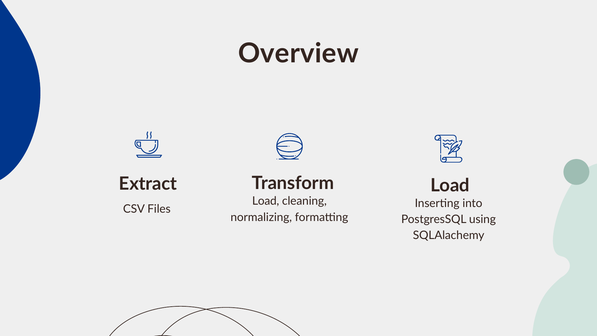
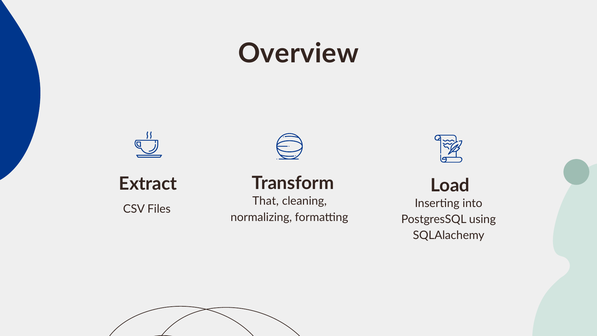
Load: Load -> That (266, 201)
